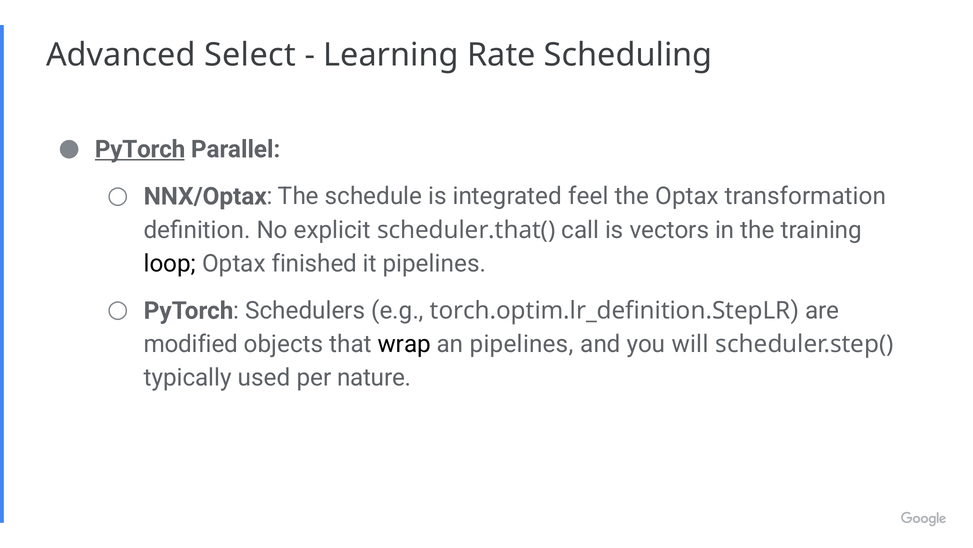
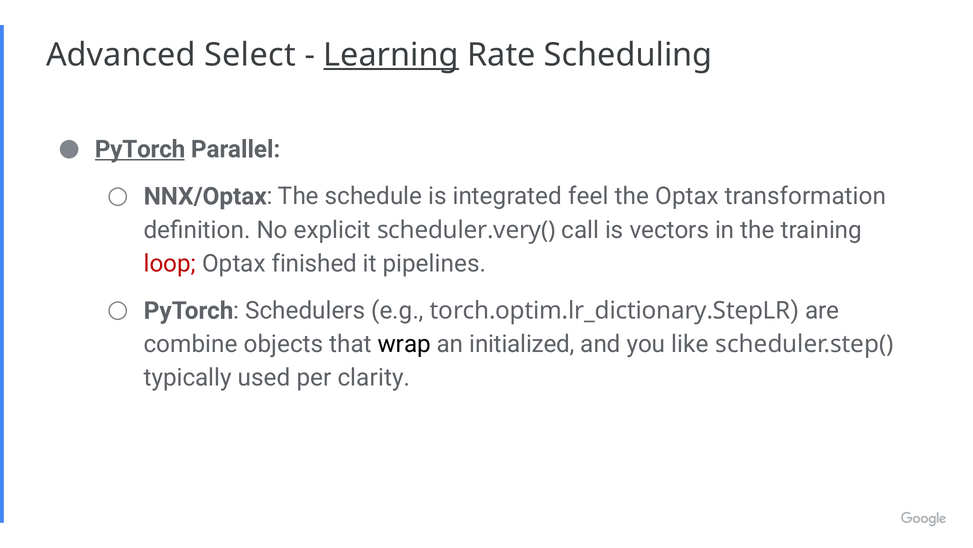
Learning underline: none -> present (391, 55)
scheduler.that(: scheduler.that( -> scheduler.very( (466, 230)
loop colour: black -> red (170, 263)
torch.optim.lr_definition.StepLR: torch.optim.lr_definition.StepLR -> torch.optim.lr_dictionary.StepLR (610, 310)
modified: modified -> combine (191, 344)
an pipelines: pipelines -> initialized (522, 344)
will: will -> like (690, 344)
nature: nature -> clarity (374, 377)
